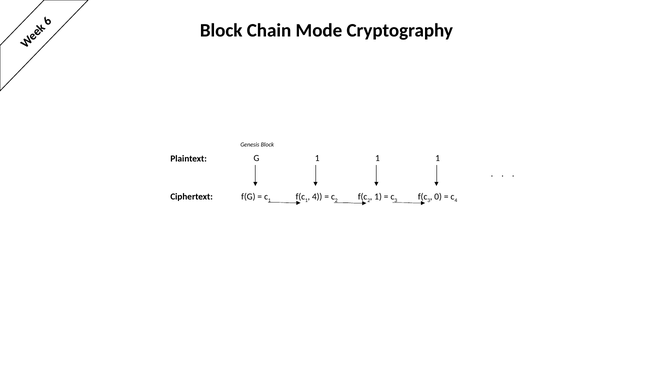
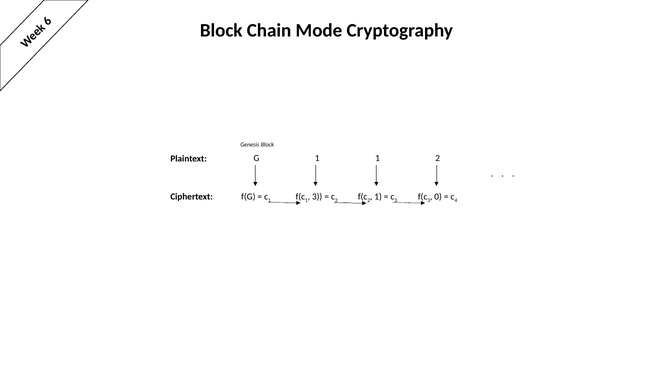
1 1 1: 1 -> 2 (438, 158)
4: 4 -> 3 (317, 197)
